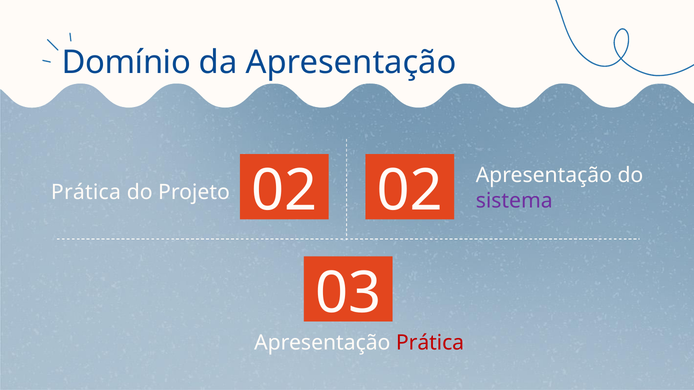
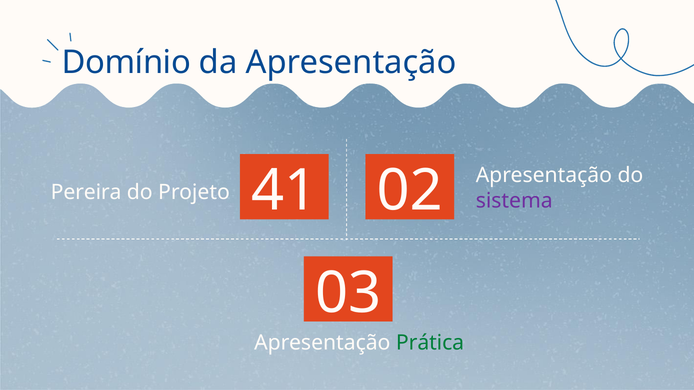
Prática: Prática -> Pereira (86, 192)
Projeto 02: 02 -> 41 (284, 191)
Prática colour: red -> green (430, 343)
